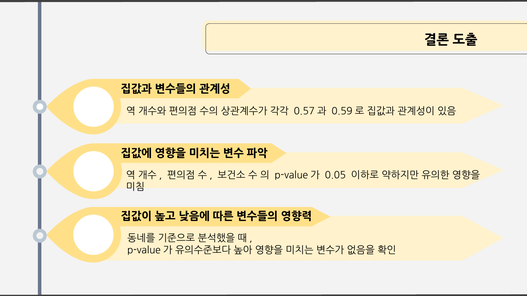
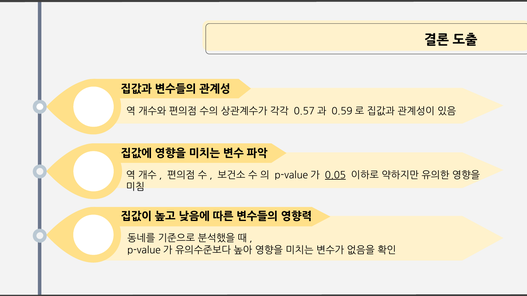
0.05 underline: none -> present (335, 175)
